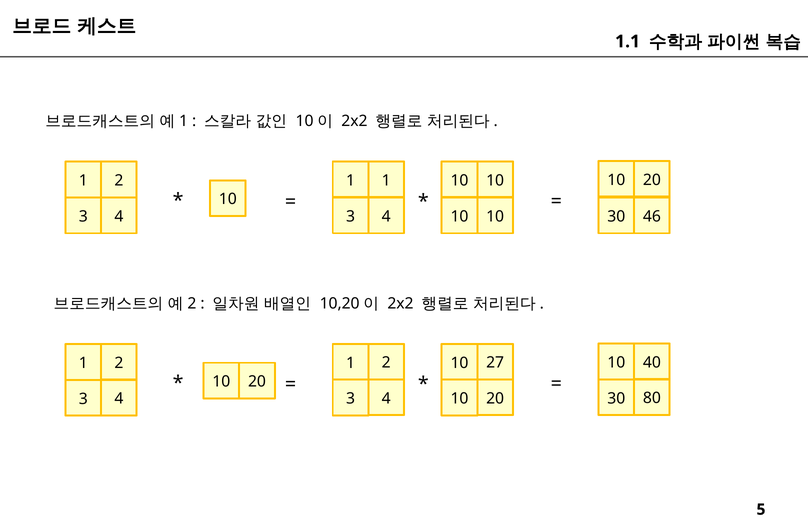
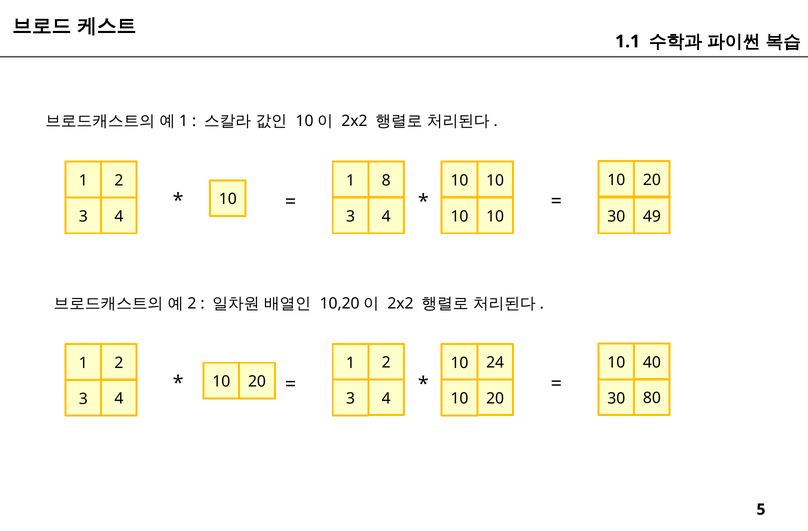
1 1: 1 -> 8 (386, 180)
46: 46 -> 49 (652, 216)
27: 27 -> 24 (495, 363)
